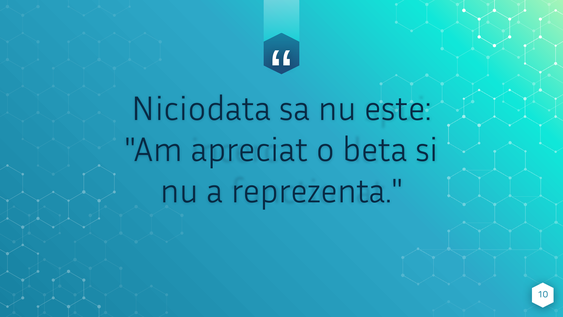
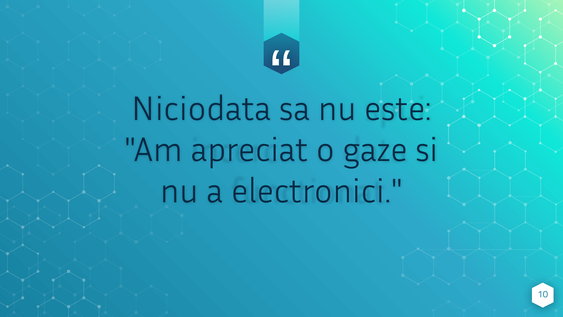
beta: beta -> gaze (375, 150)
reprezenta: reprezenta -> electronici (317, 191)
